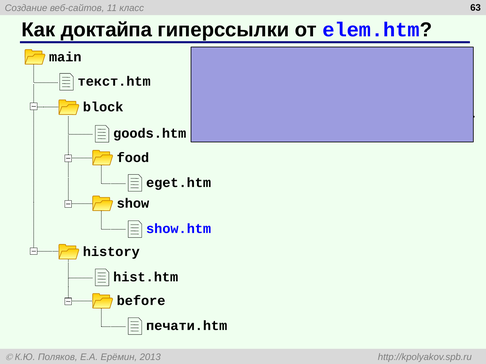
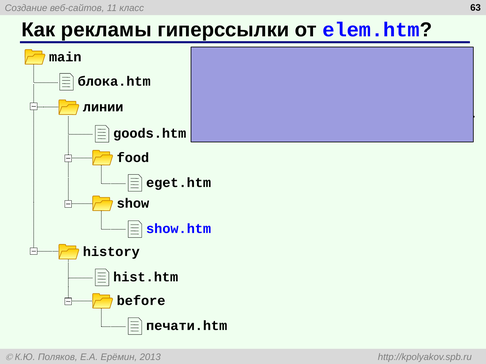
доктайпа: доктайпа -> рекламы (106, 30)
текст.htm: текст.htm -> блока.htm (114, 82)
block: block -> линии (103, 107)
